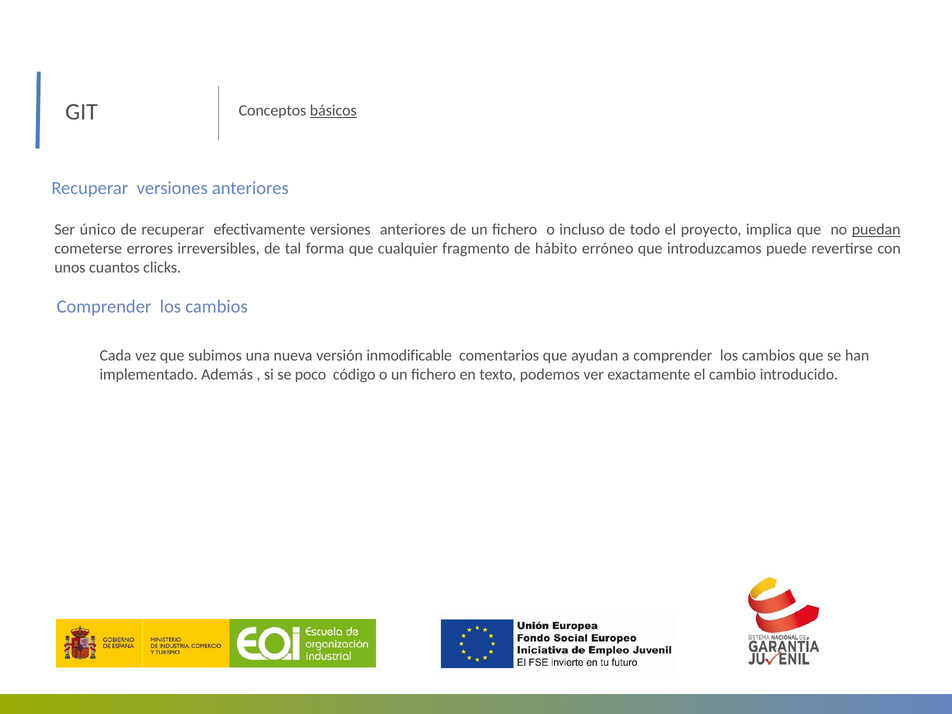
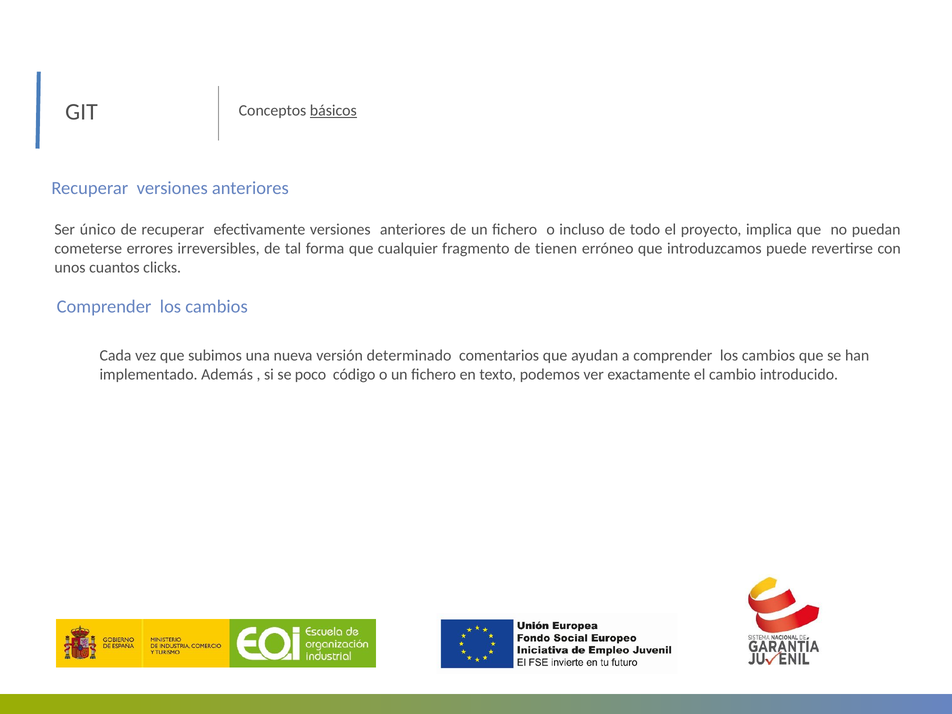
puedan underline: present -> none (876, 230)
hábito: hábito -> tienen (556, 249)
inmodificable: inmodificable -> determinado (409, 356)
